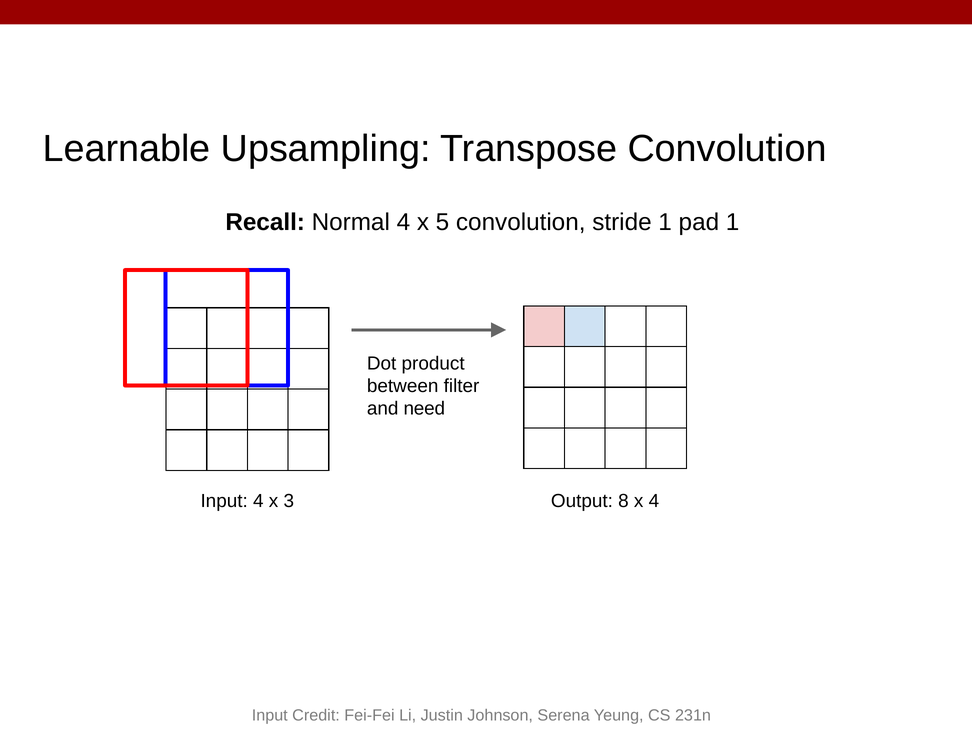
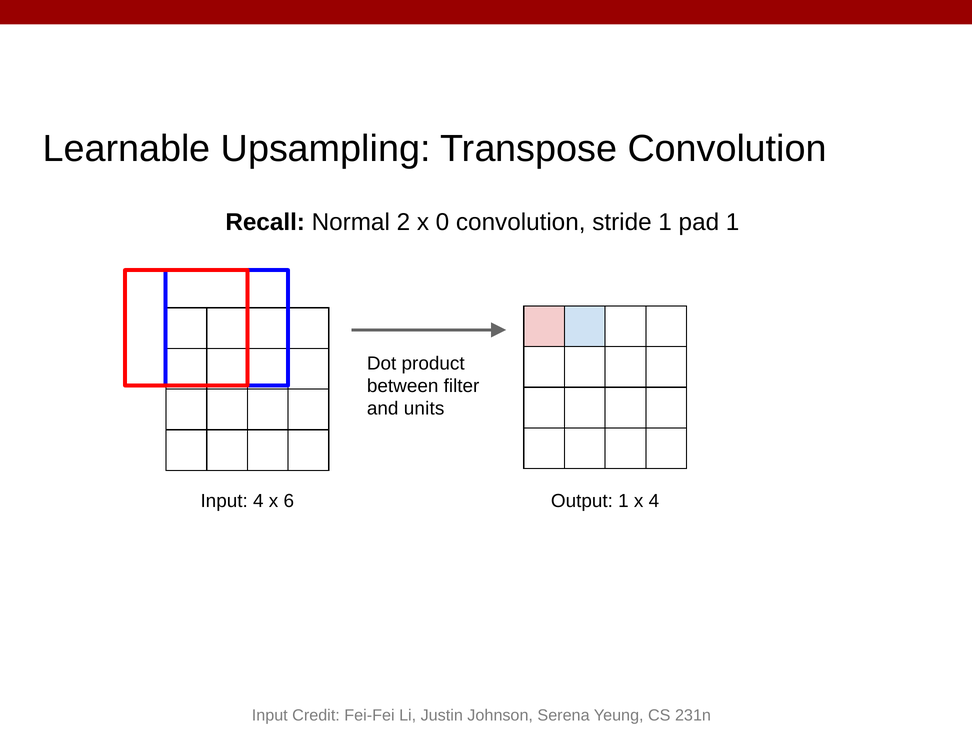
Normal 4: 4 -> 2 (403, 222)
5: 5 -> 0 (442, 222)
need: need -> units (424, 409)
3: 3 -> 6 (289, 501)
Output 8: 8 -> 1 (623, 501)
